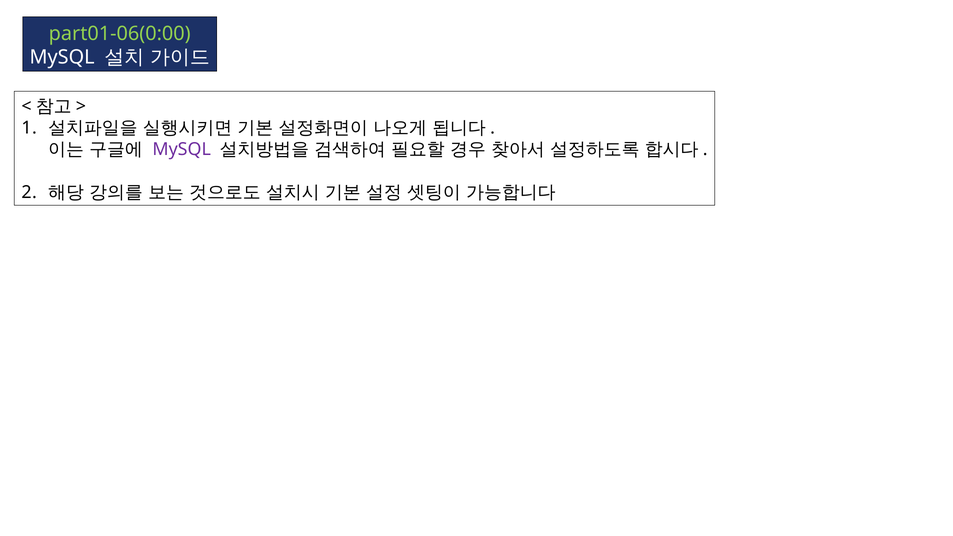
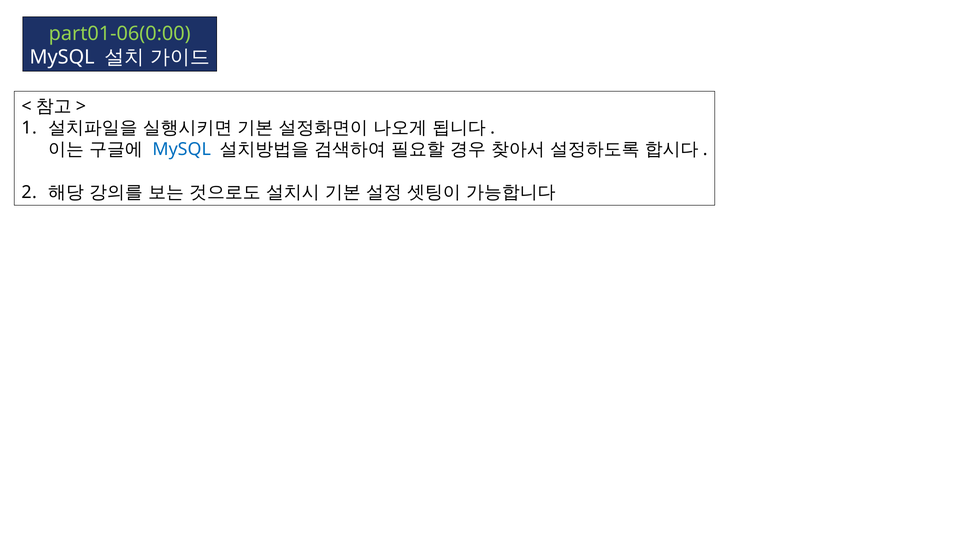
MySQL colour: purple -> blue (182, 149)
